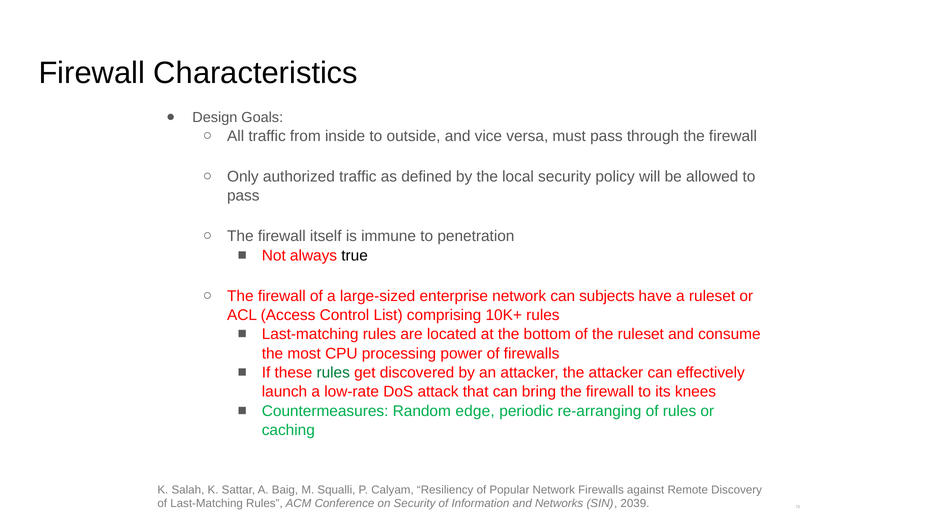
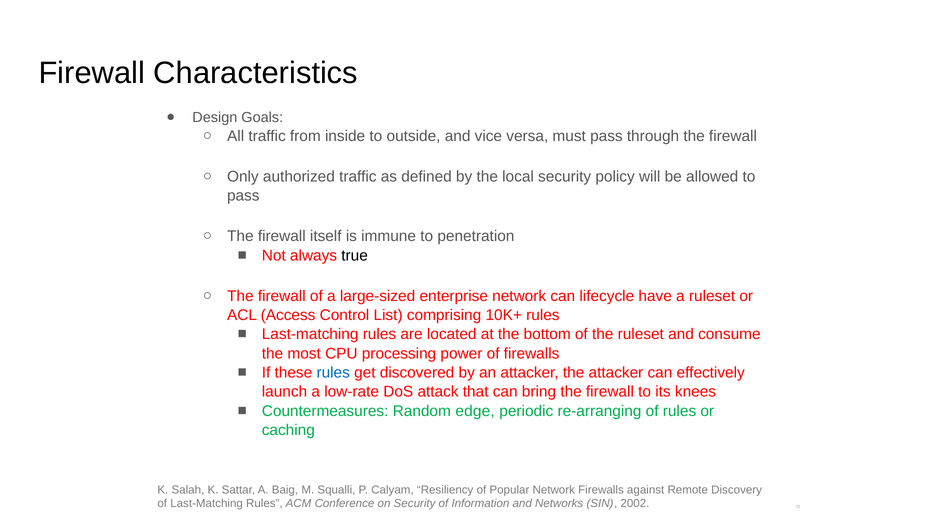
subjects: subjects -> lifecycle (607, 296)
rules colour: green -> blue (333, 372)
2039: 2039 -> 2002 (635, 503)
